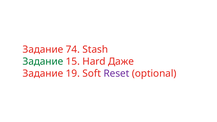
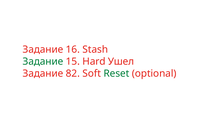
74: 74 -> 16 (73, 50)
Даже: Даже -> Ушел (121, 62)
19: 19 -> 82 (73, 73)
Reset colour: purple -> green (116, 73)
